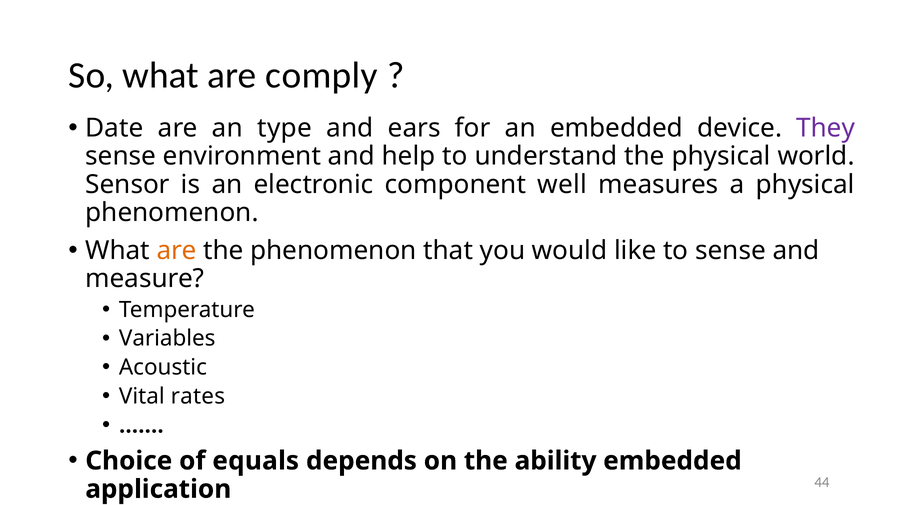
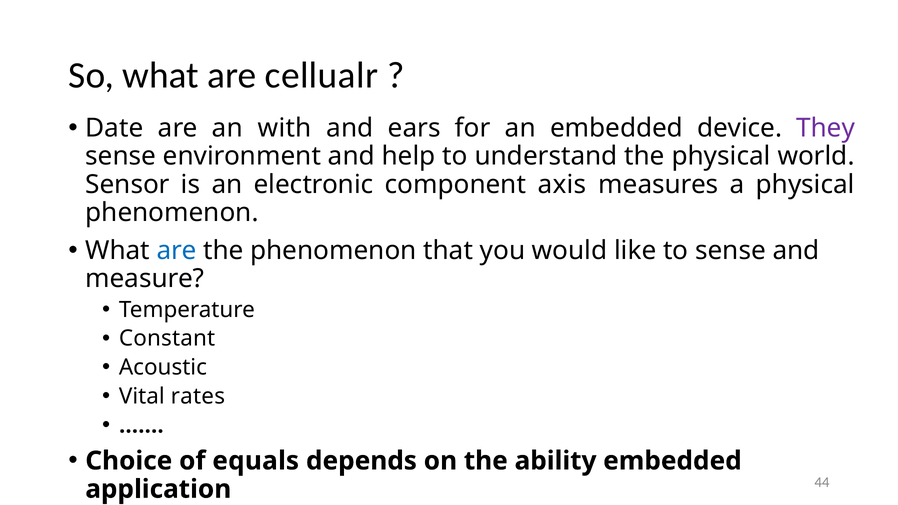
comply: comply -> cellualr (322, 75)
type: type -> with (285, 128)
well: well -> axis (562, 185)
are colour: orange -> blue (177, 250)
Variables: Variables -> Constant (167, 339)
